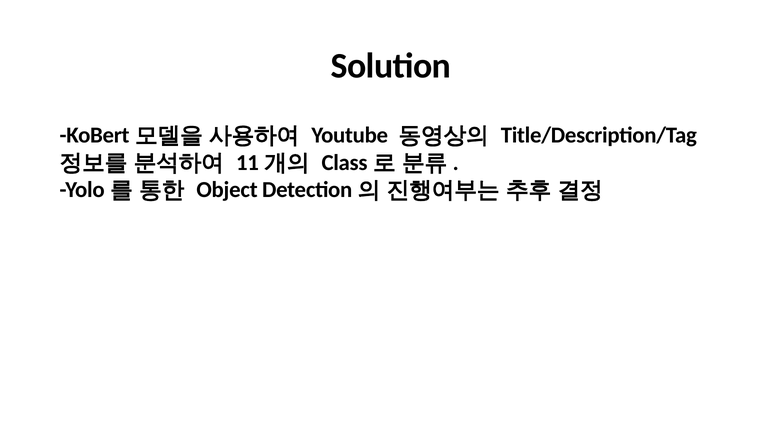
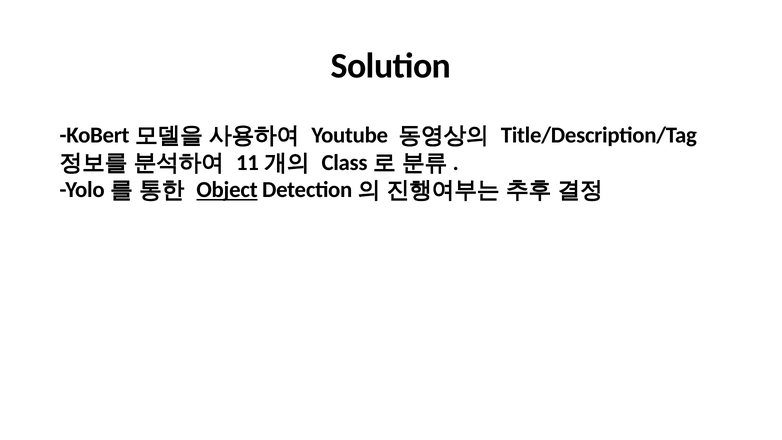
Object underline: none -> present (227, 190)
